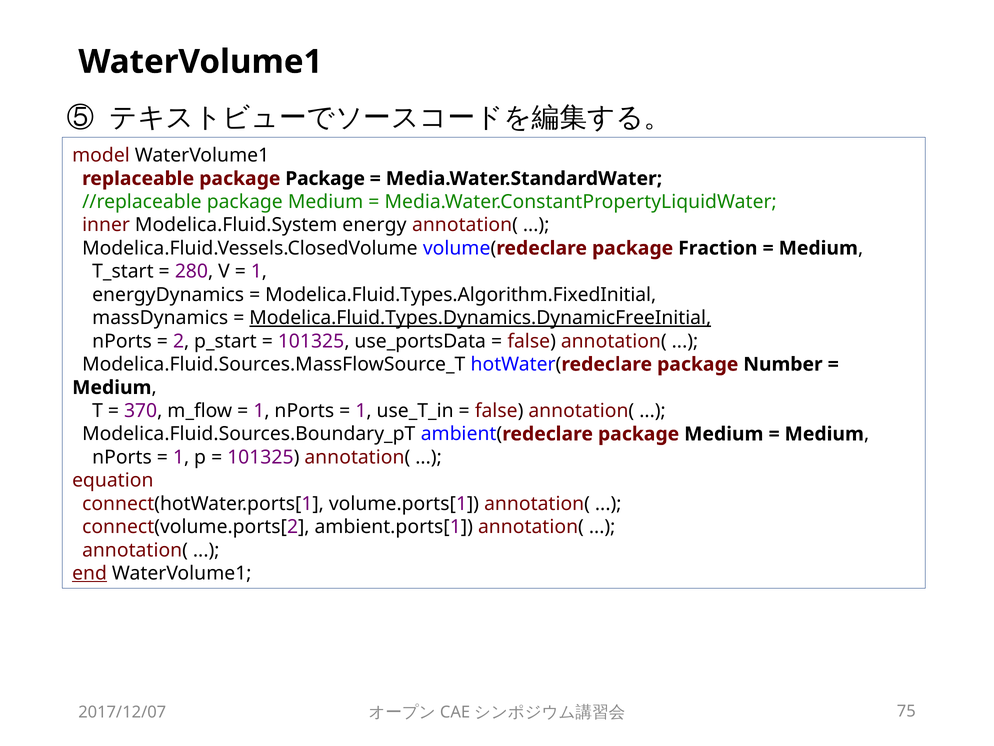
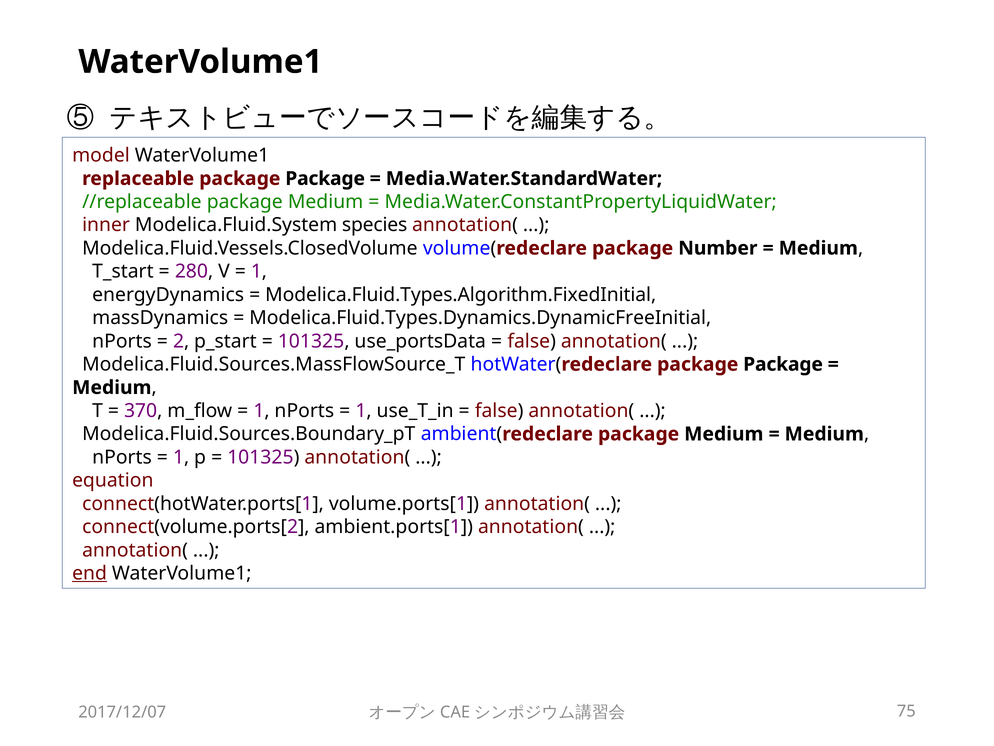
energy: energy -> species (375, 225)
Fraction: Fraction -> Number (718, 248)
Modelica.Fluid.Types.Dynamics.DynamicFreeInitial underline: present -> none (480, 318)
hotWater(redeclare package Number: Number -> Package (783, 364)
